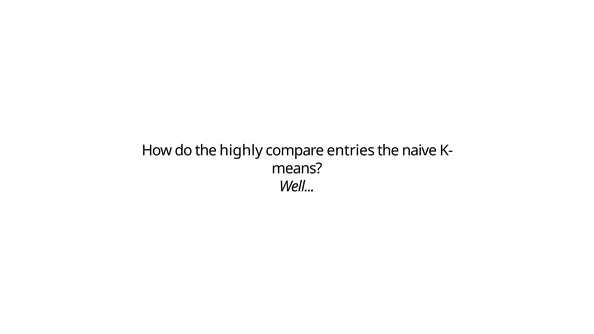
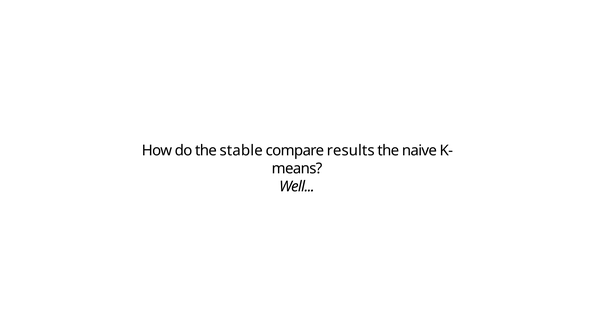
highly: highly -> stable (241, 151)
entries: entries -> results (351, 151)
